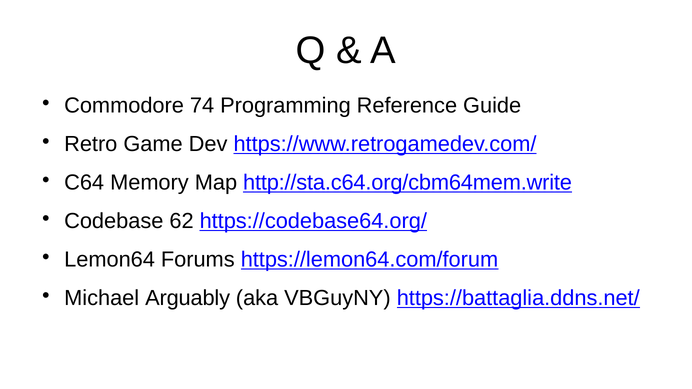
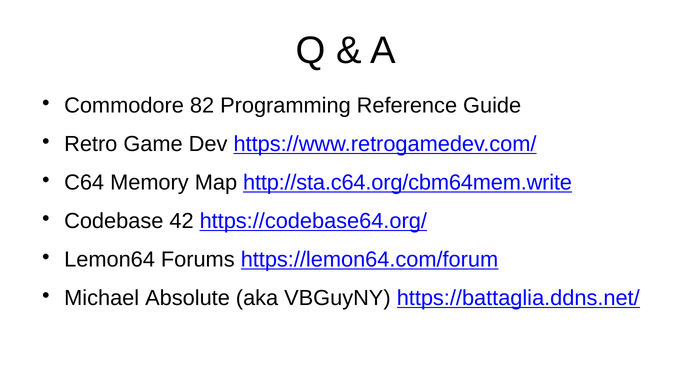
74: 74 -> 82 (202, 106)
62: 62 -> 42 (182, 221)
Arguably: Arguably -> Absolute (188, 298)
